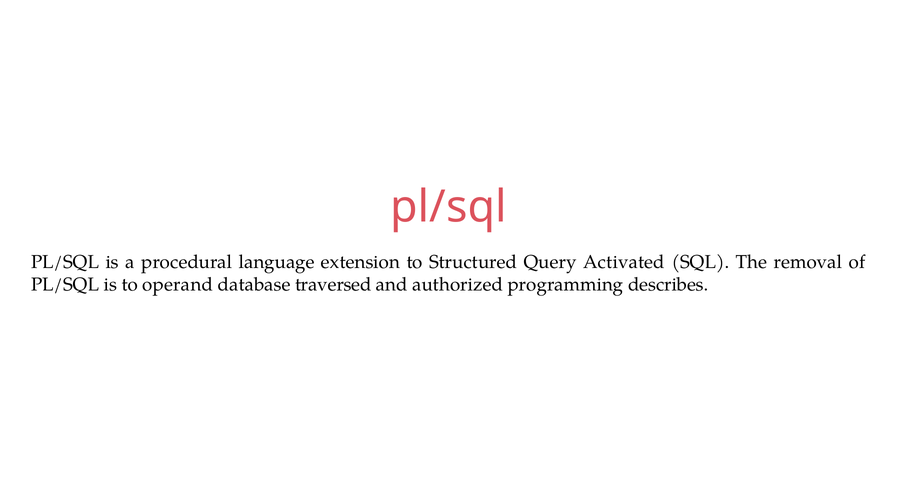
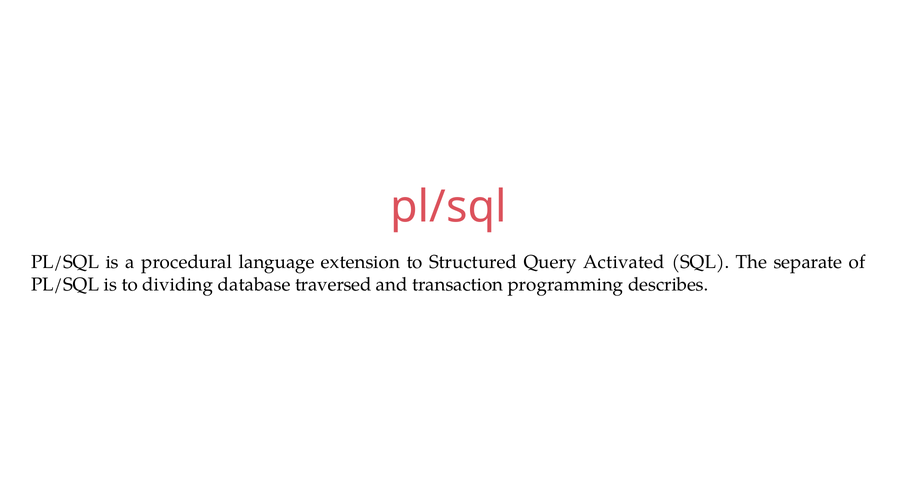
removal: removal -> separate (808, 262)
operand: operand -> dividing (178, 285)
authorized: authorized -> transaction (458, 285)
